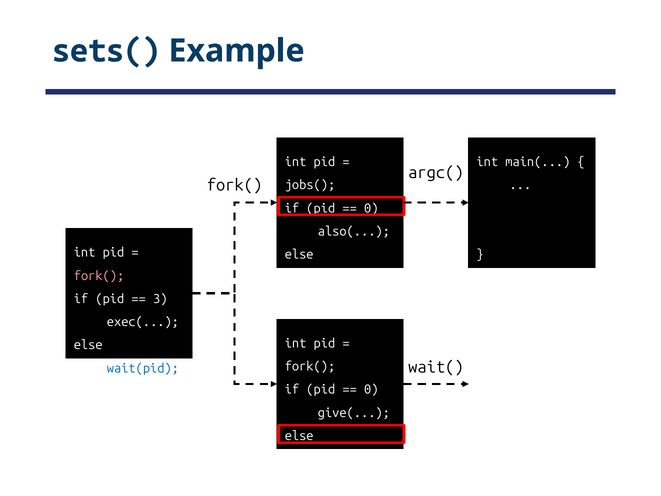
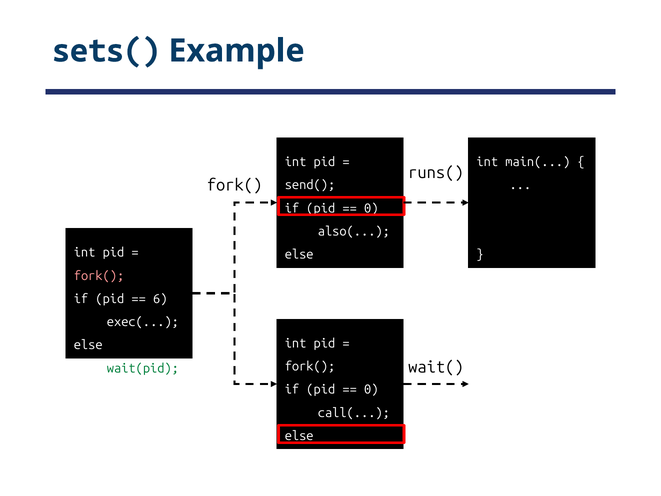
argc(: argc( -> runs( (436, 173)
jobs(: jobs( -> send( (310, 185)
3: 3 -> 6 (160, 299)
wait(pid colour: blue -> green (143, 368)
give(: give( -> call( (354, 413)
